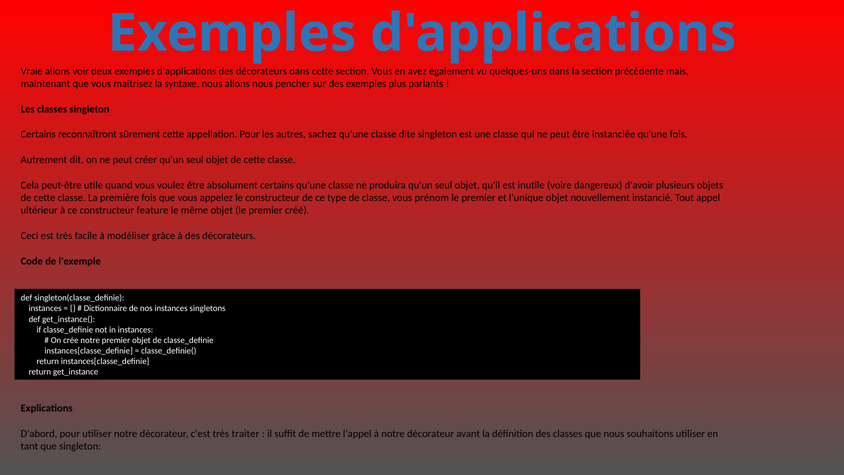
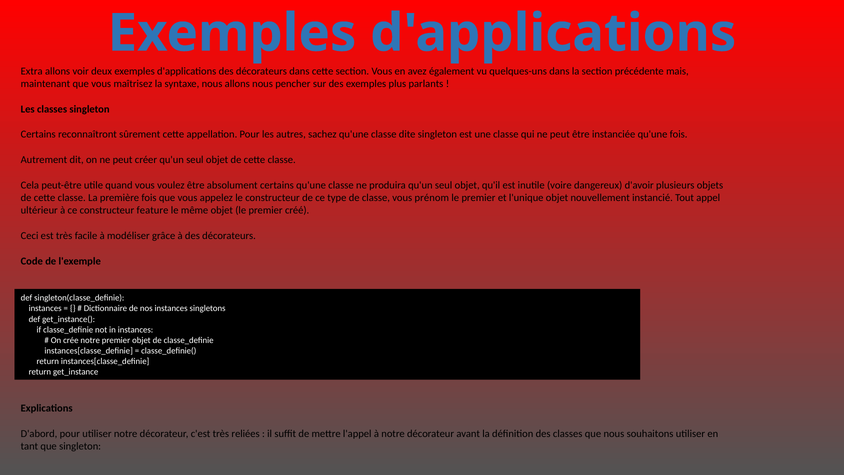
Vraie: Vraie -> Extra (32, 71)
traiter: traiter -> reliées (246, 434)
